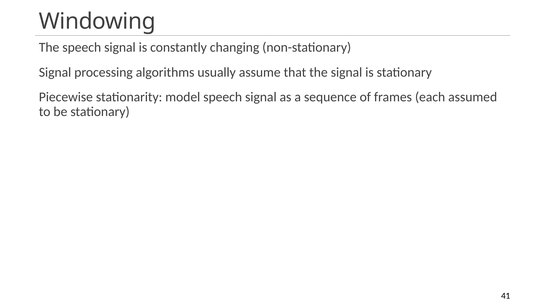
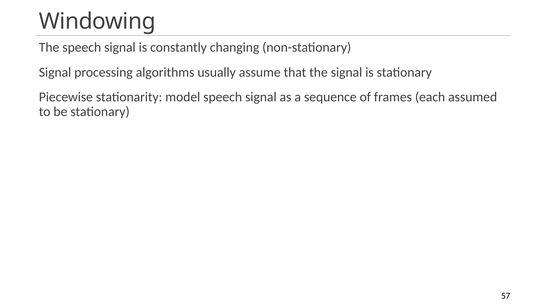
41: 41 -> 57 (506, 296)
